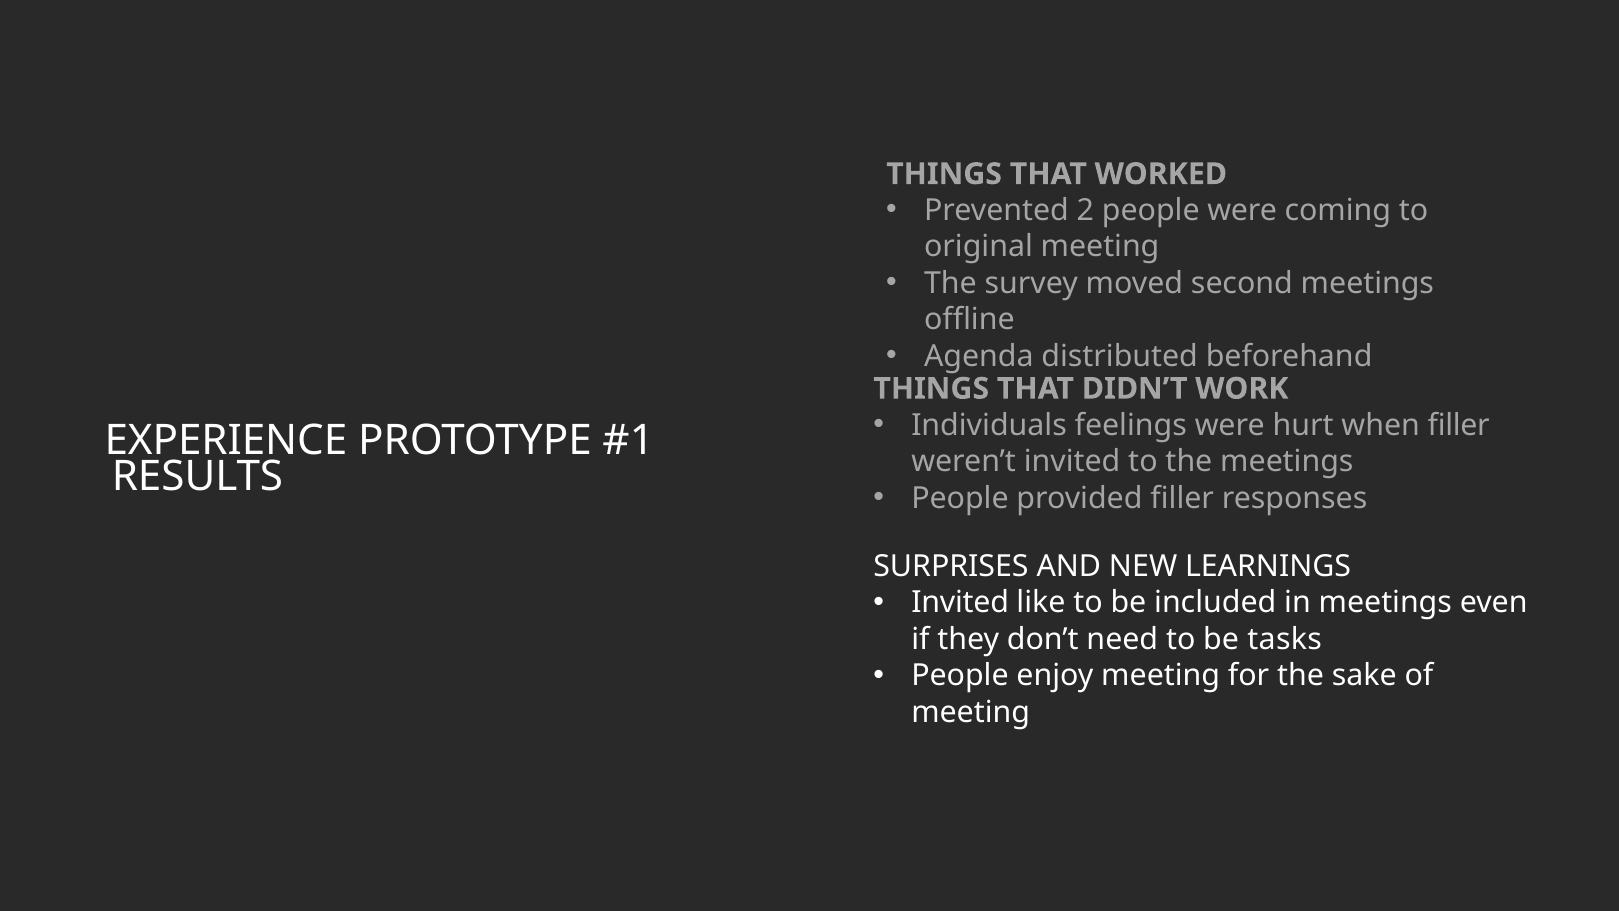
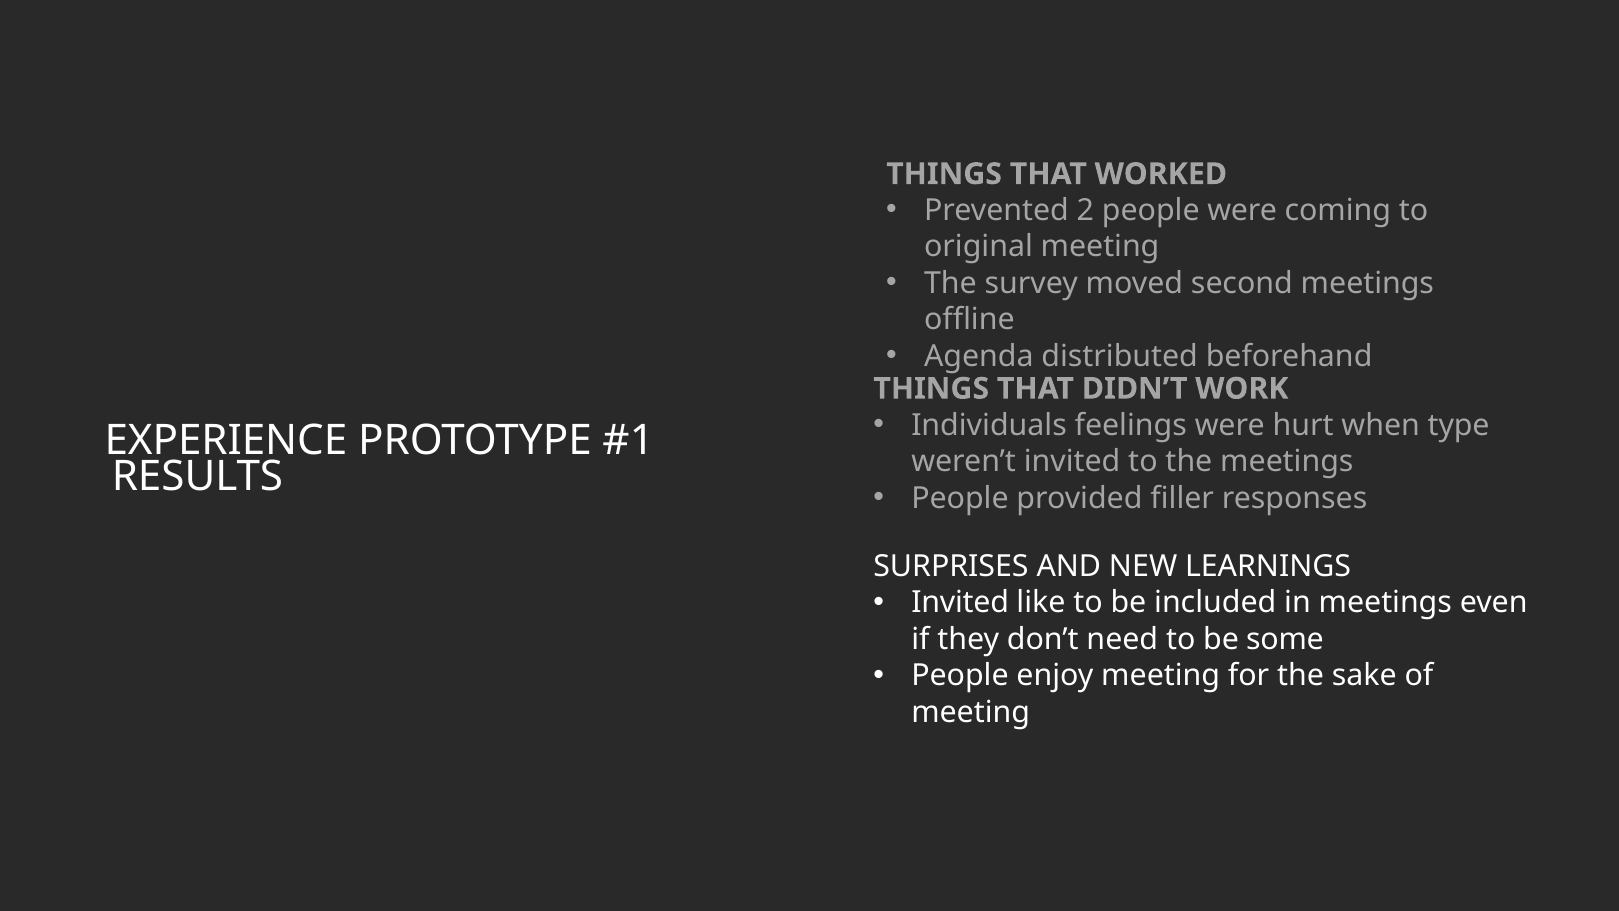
when filler: filler -> type (1459, 425)
tasks: tasks -> some (1285, 639)
